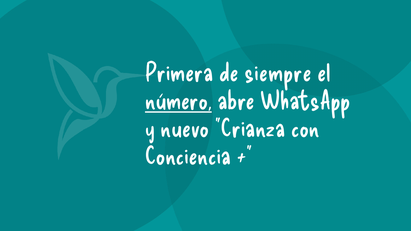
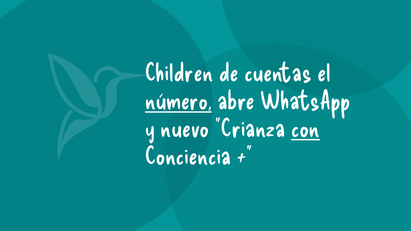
Primera: Primera -> Children (179, 73)
siempre: siempre -> cuentas (278, 73)
con underline: none -> present (305, 129)
